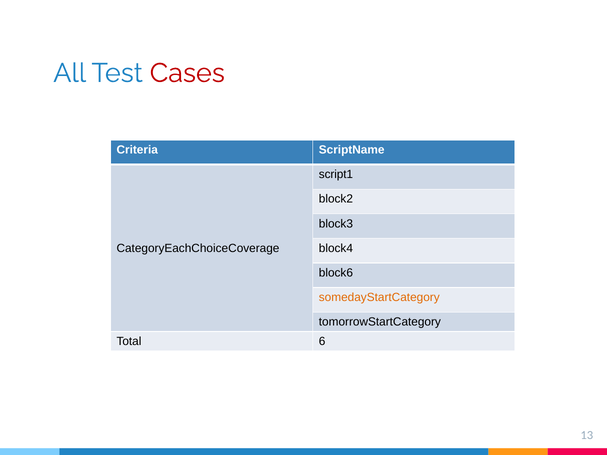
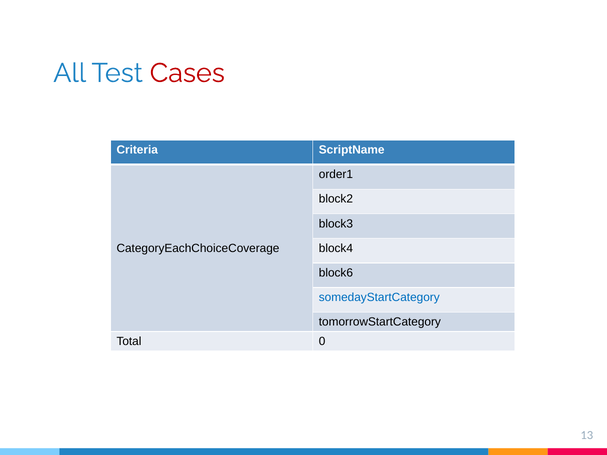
script1: script1 -> order1 (336, 175)
somedayStartCategory colour: orange -> blue (379, 298)
6: 6 -> 0 (322, 342)
